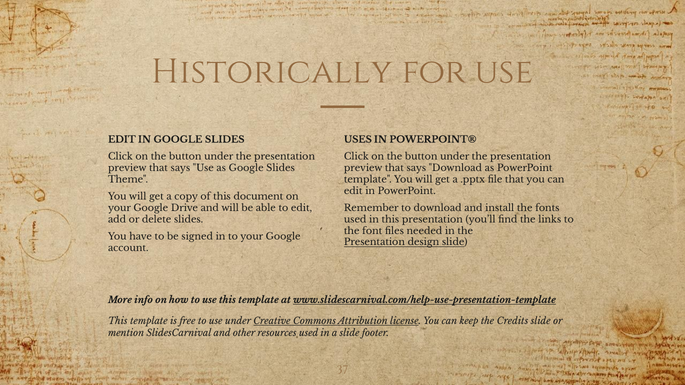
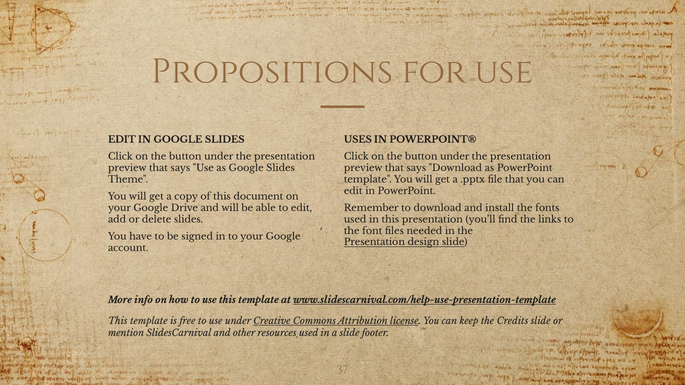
Historically: Historically -> Propositions (272, 72)
